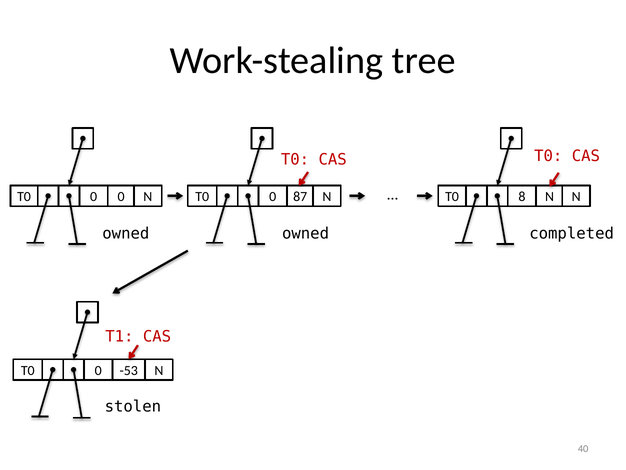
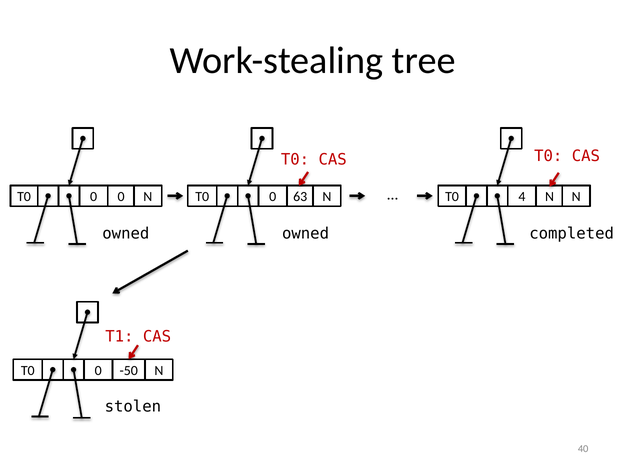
87: 87 -> 63 (300, 197)
8: 8 -> 4 (522, 197)
-53: -53 -> -50 (129, 370)
